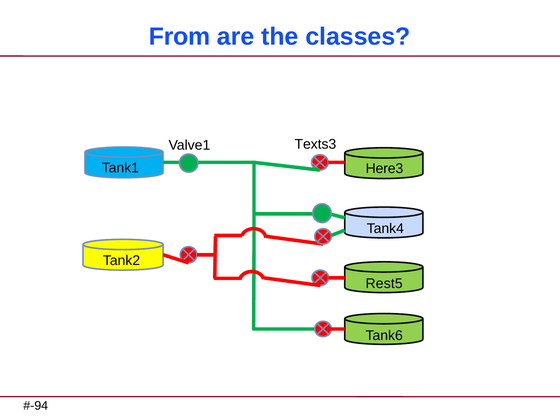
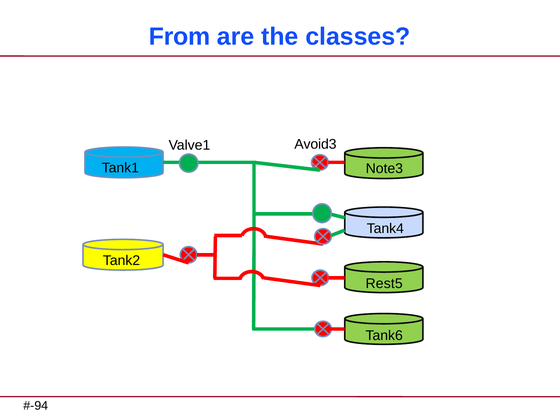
Texts3: Texts3 -> Avoid3 (315, 144)
Here3: Here3 -> Note3 (384, 169)
